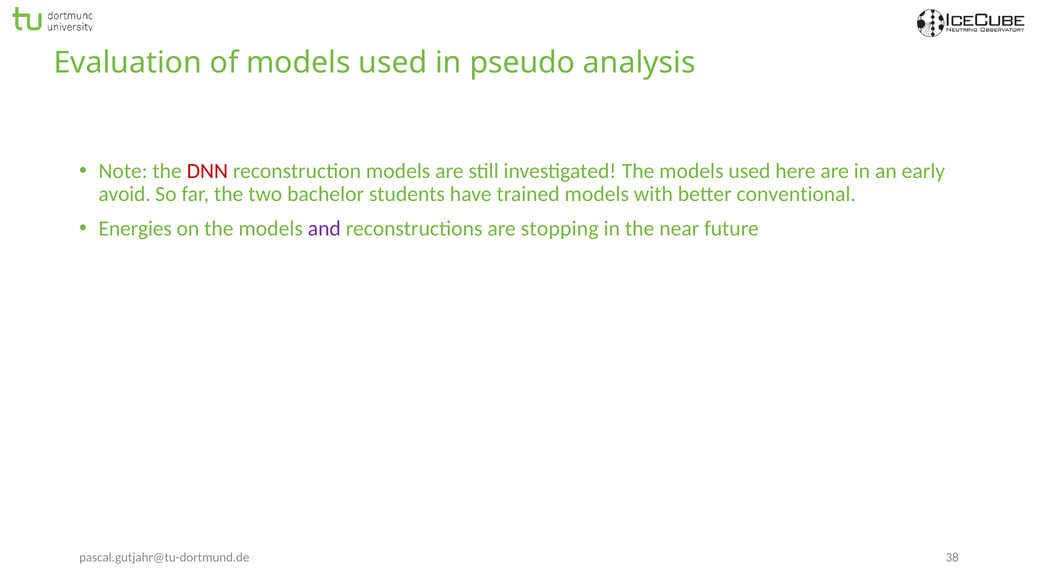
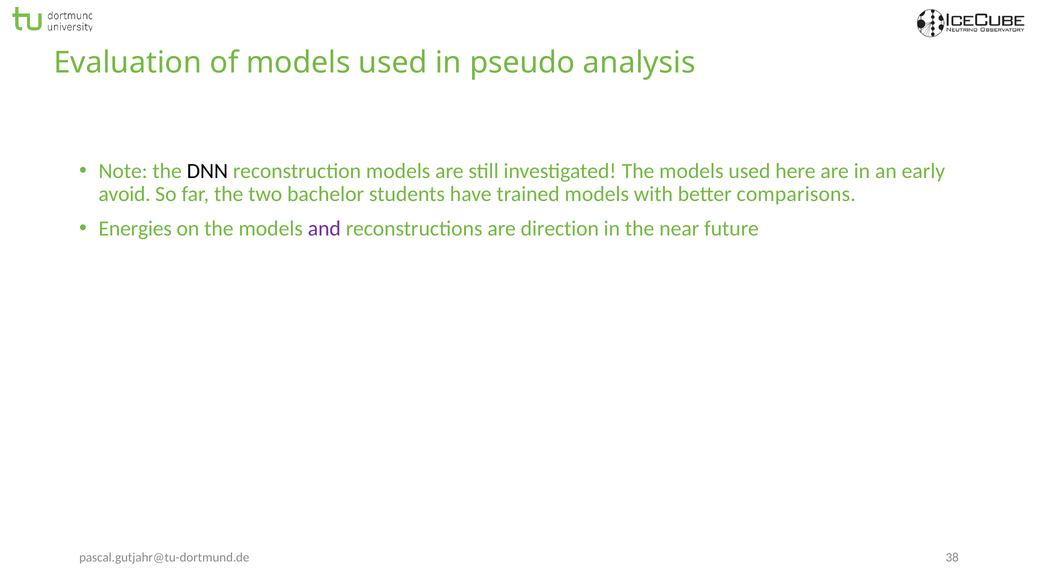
DNN colour: red -> black (207, 171)
conventional: conventional -> comparisons (796, 194)
stopping: stopping -> direction (560, 228)
